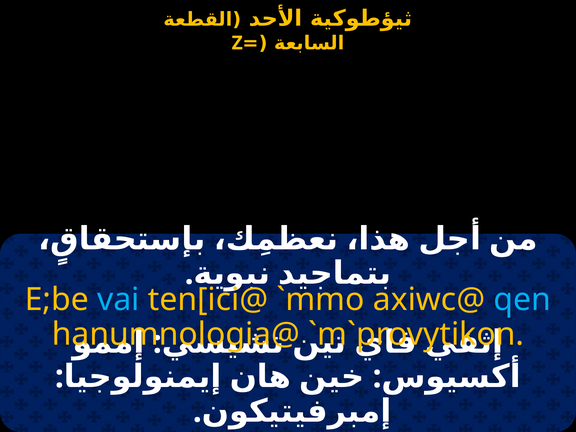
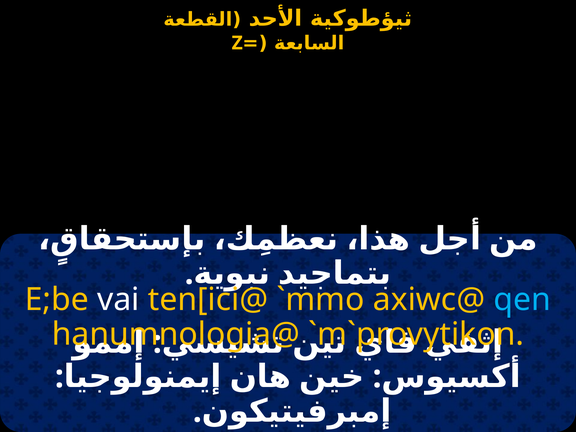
vai colour: light blue -> white (118, 300)
